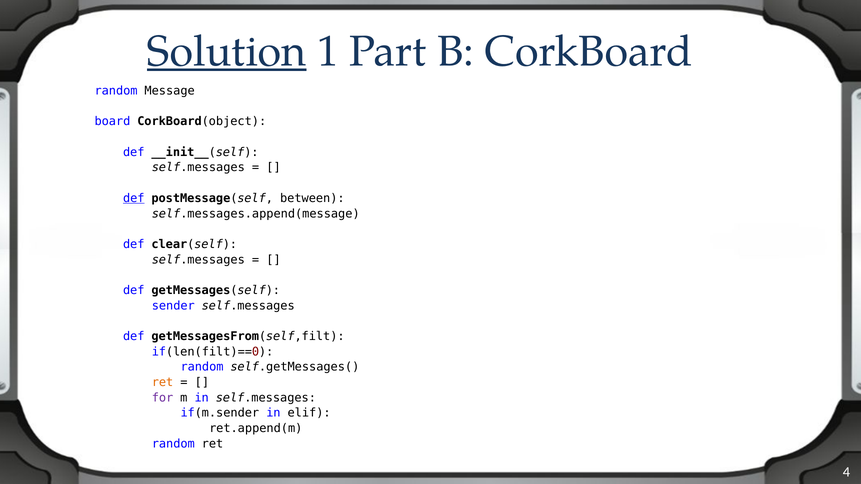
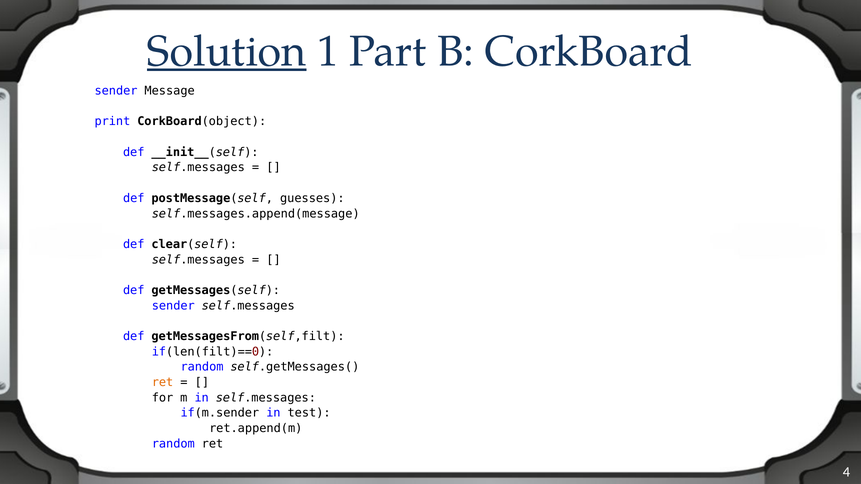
random: random -> sender (116, 91)
board: board -> print (112, 122)
def underline: present -> none (134, 198)
between: between -> guesses (312, 198)
for colour: purple -> black (163, 398)
elif: elif -> test (309, 413)
